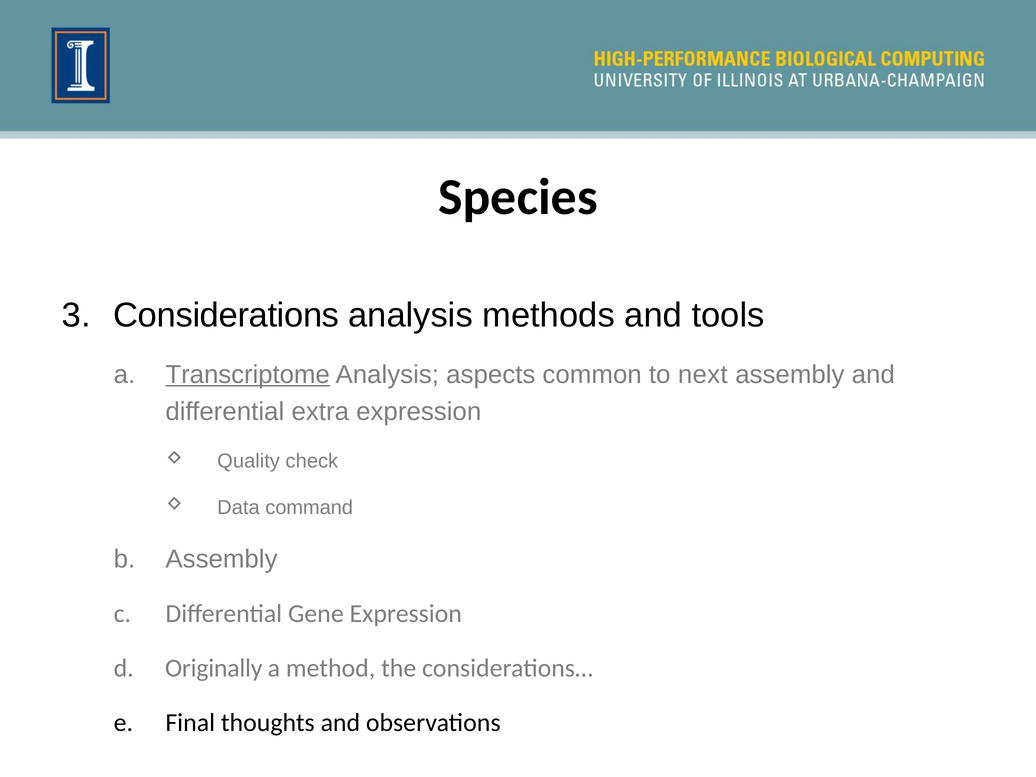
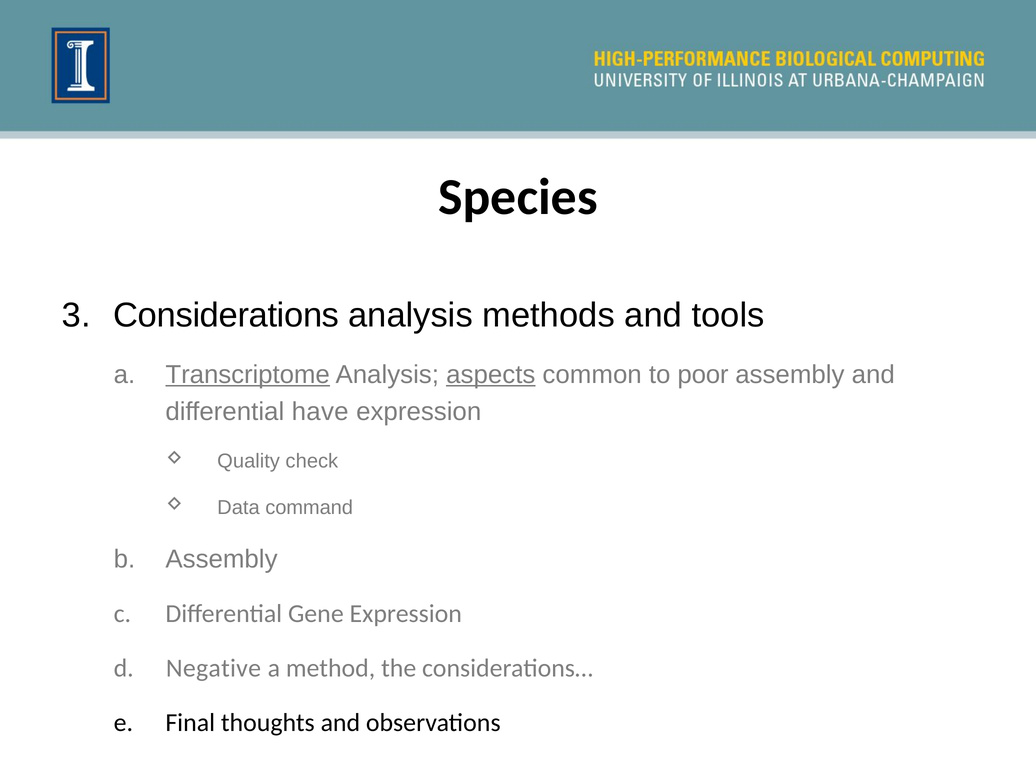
aspects underline: none -> present (491, 375)
next: next -> poor (703, 375)
extra: extra -> have (320, 412)
Originally: Originally -> Negative (213, 668)
